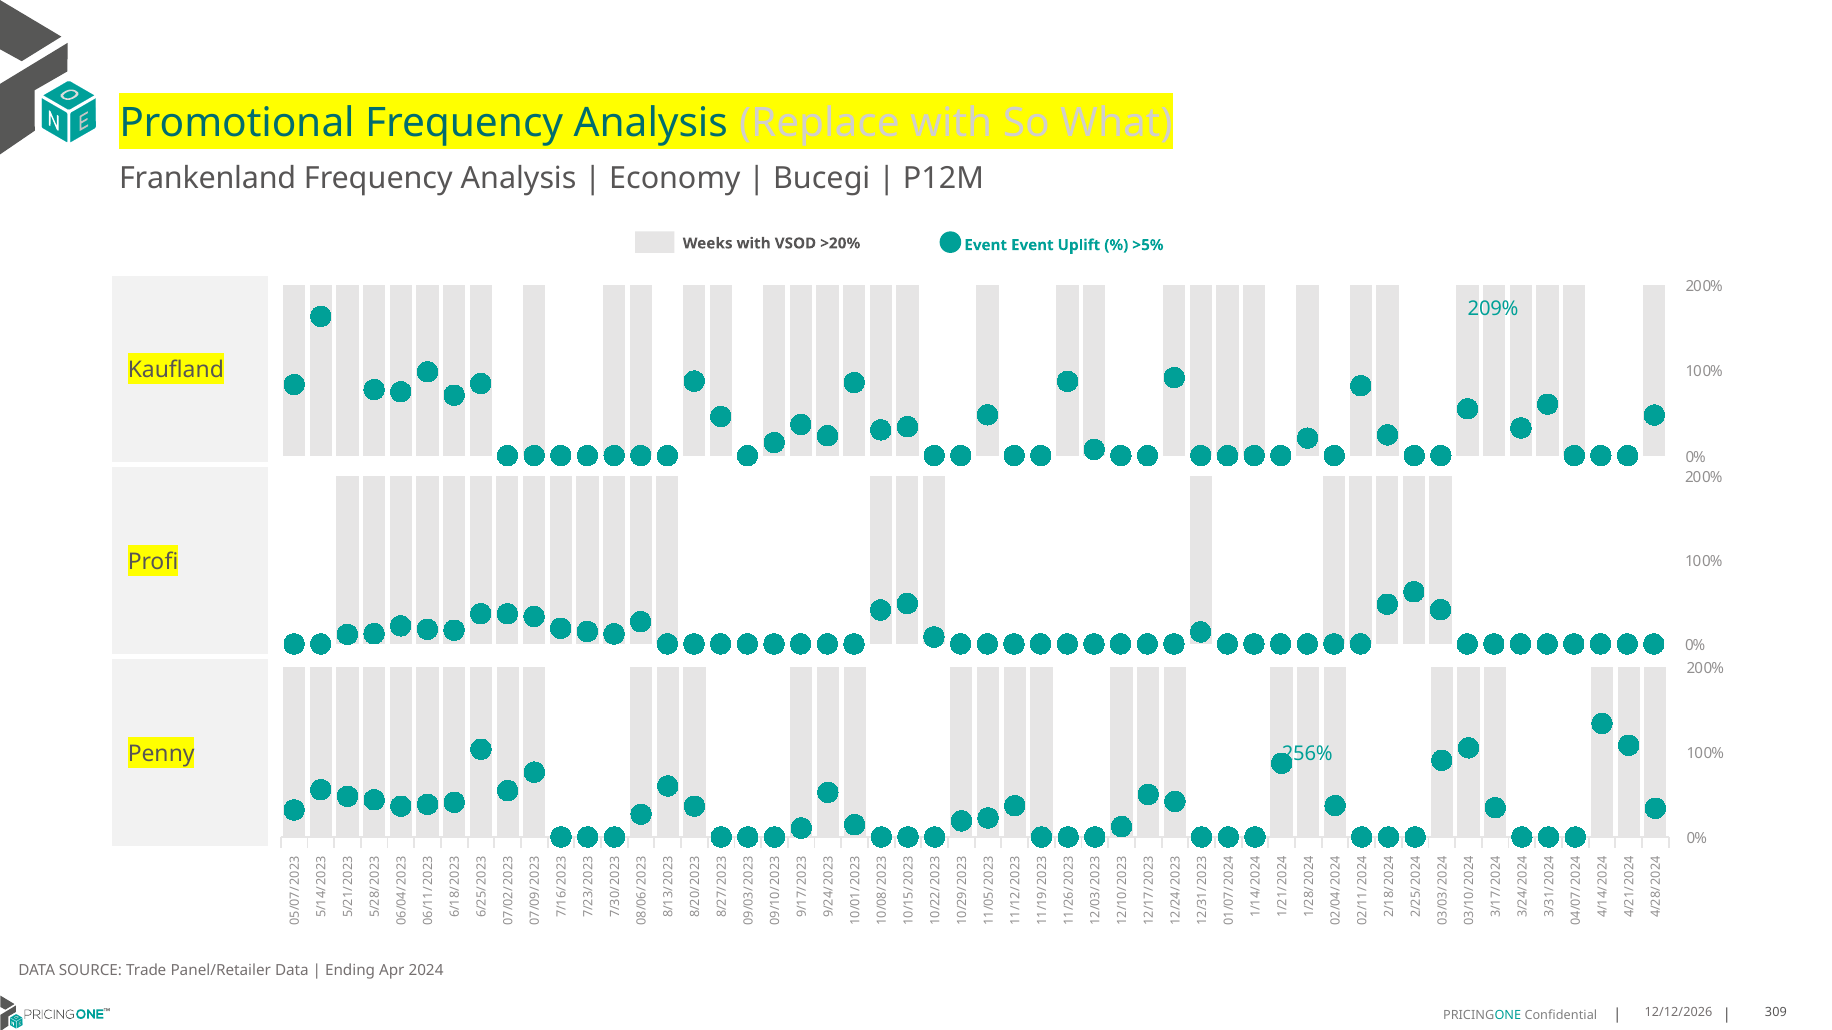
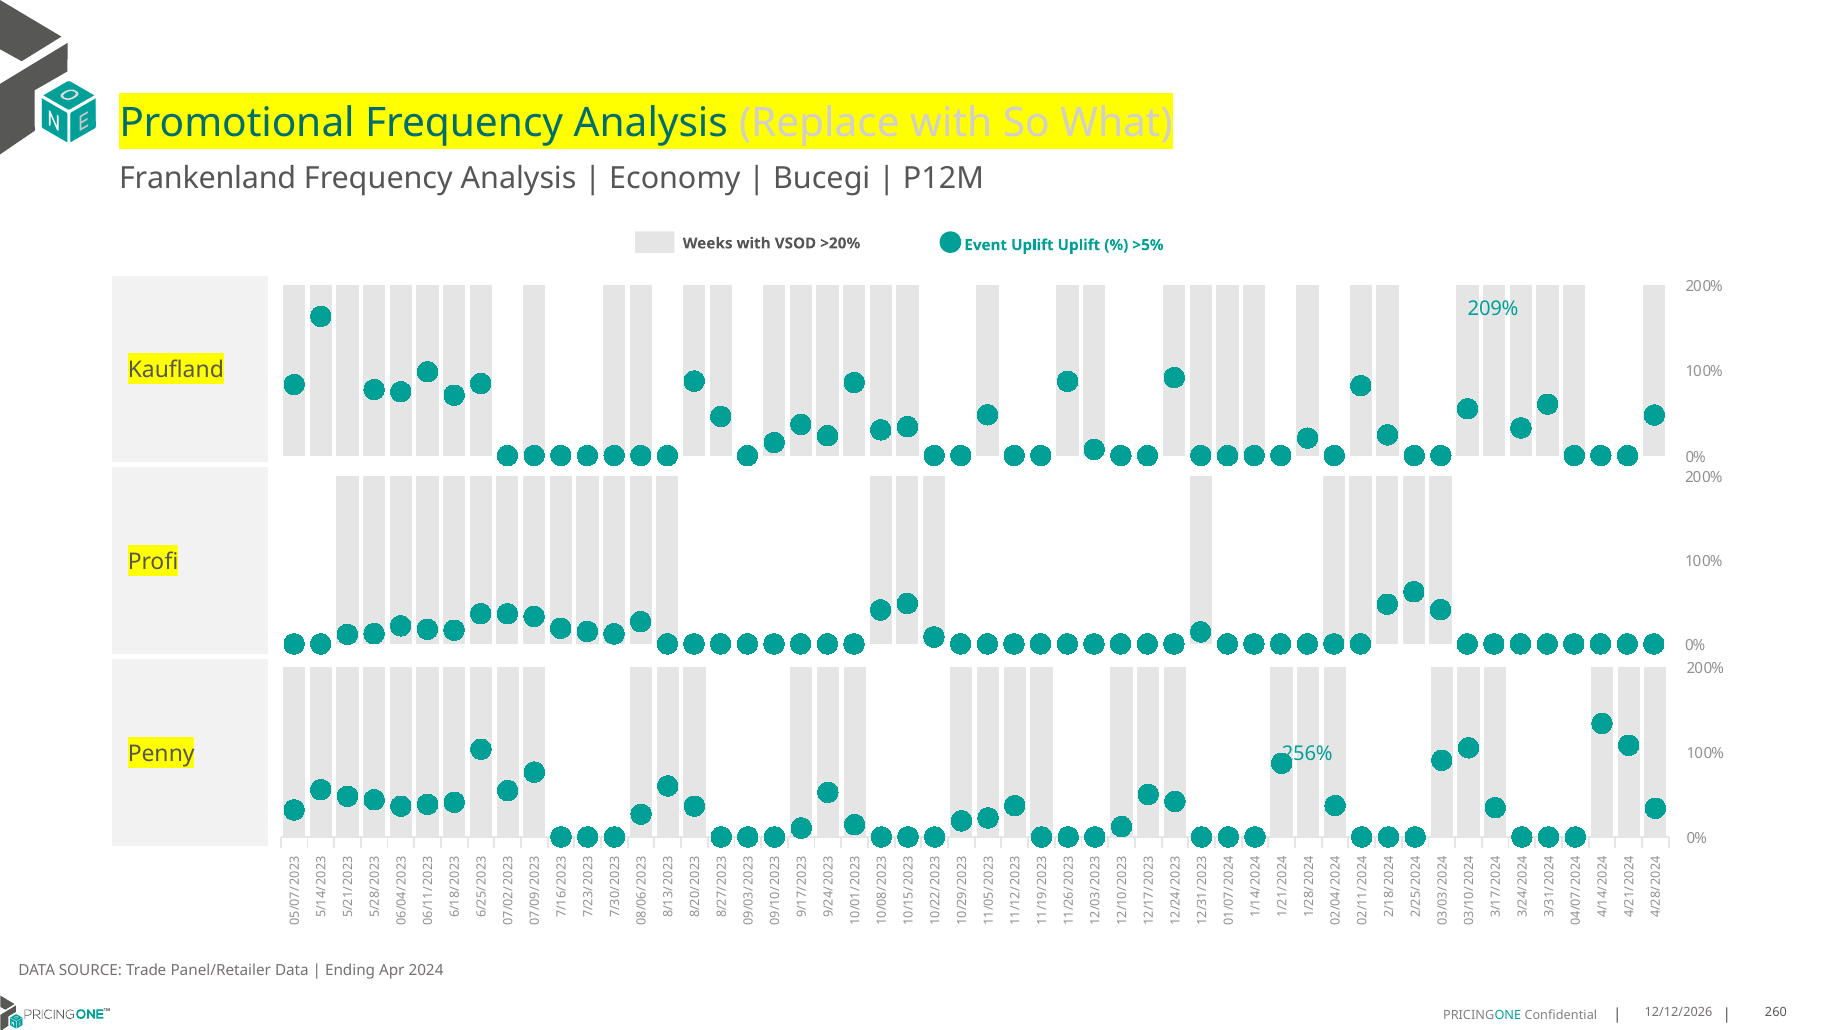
Event Event: Event -> Uplift (1032, 245)
309: 309 -> 260 (1776, 1013)
